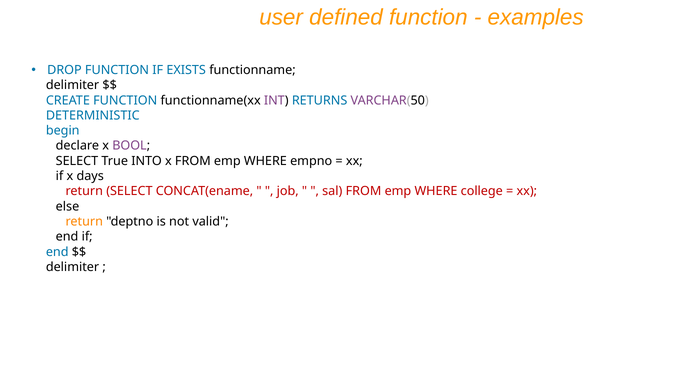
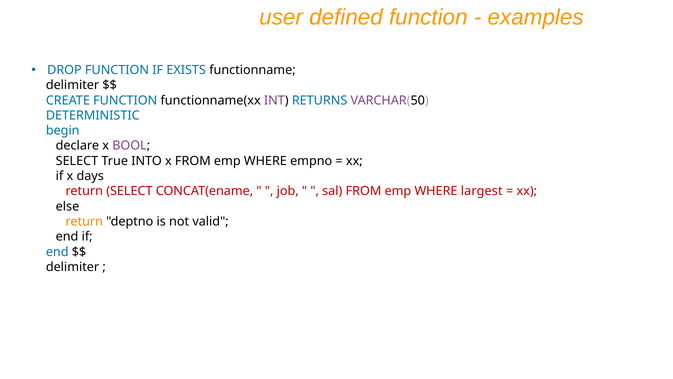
college: college -> largest (482, 191)
